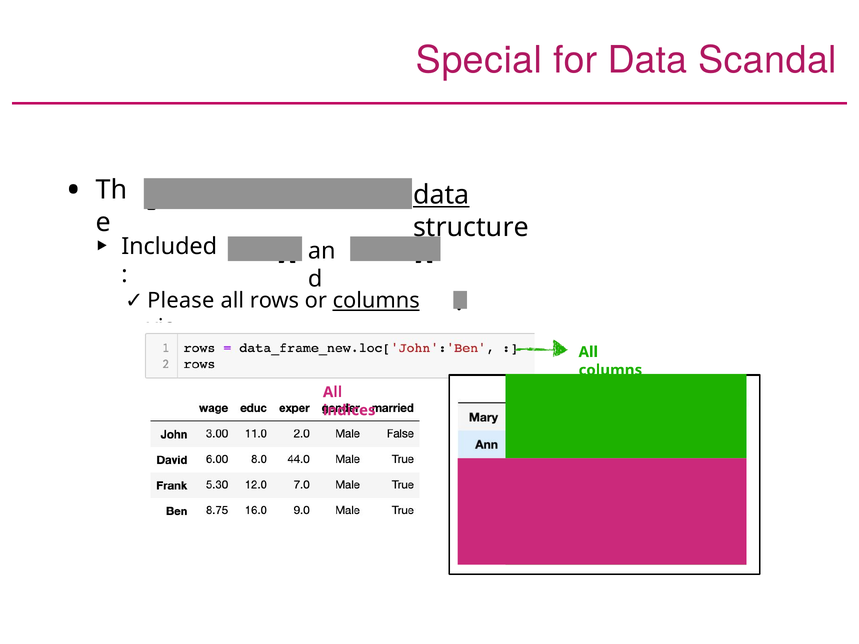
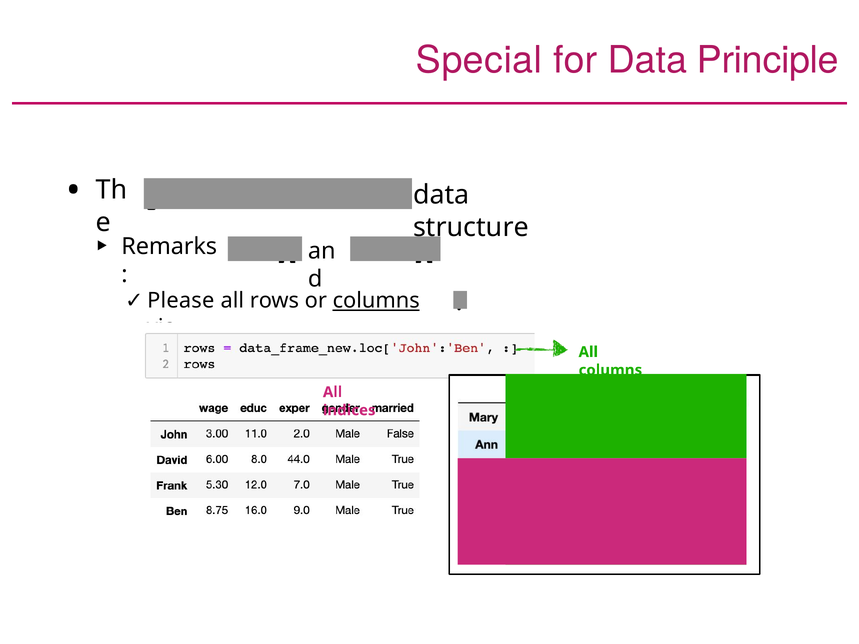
Scandal: Scandal -> Principle (768, 60)
data underline: present -> none (441, 195)
Included: Included -> Remarks (169, 247)
